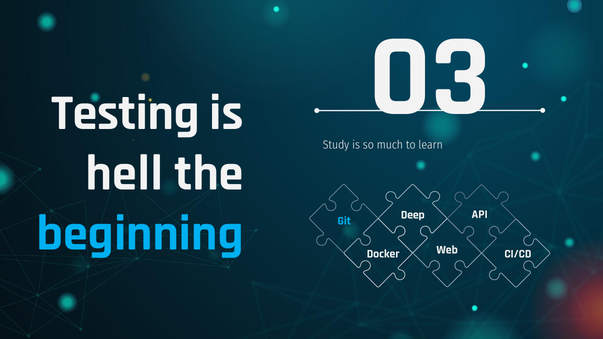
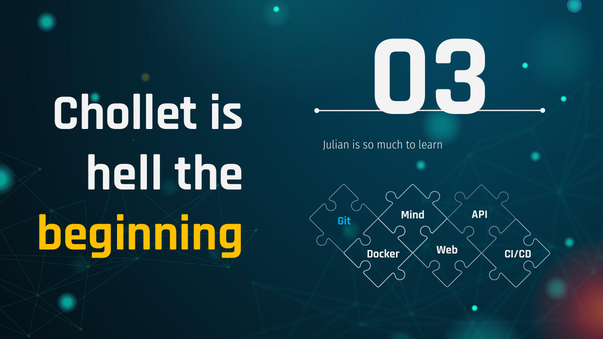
Testing: Testing -> Chollet (125, 113)
Study: Study -> Julian (336, 145)
Deep: Deep -> Mind (413, 215)
beginning colour: light blue -> yellow (140, 233)
